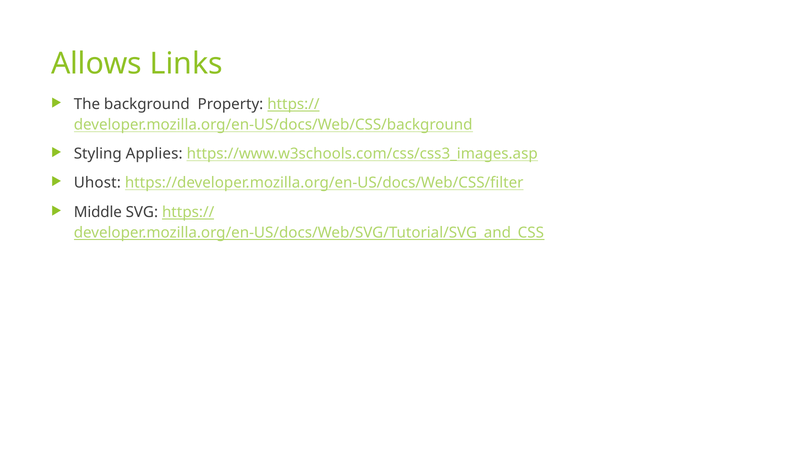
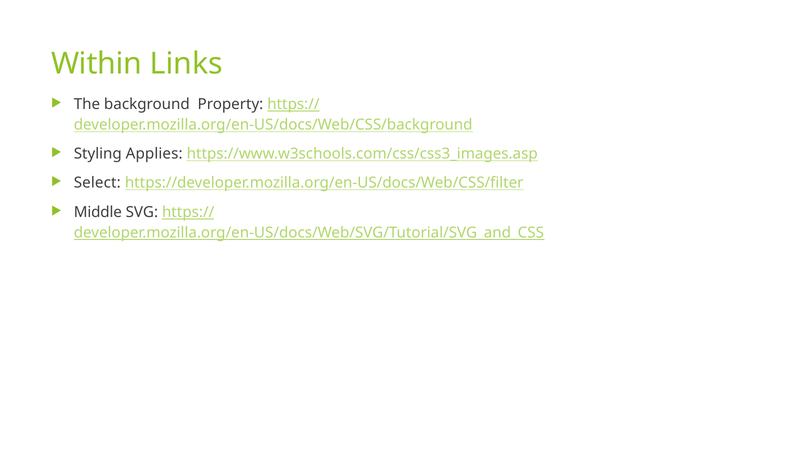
Allows: Allows -> Within (96, 64)
Uhost: Uhost -> Select (97, 183)
